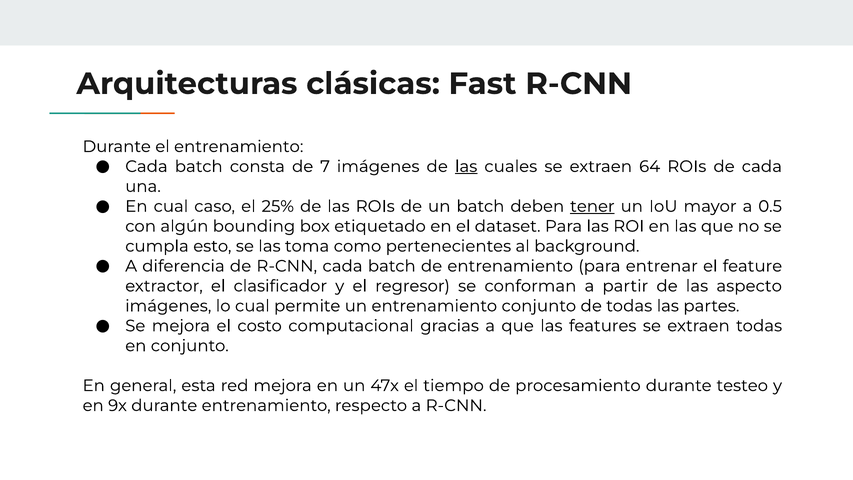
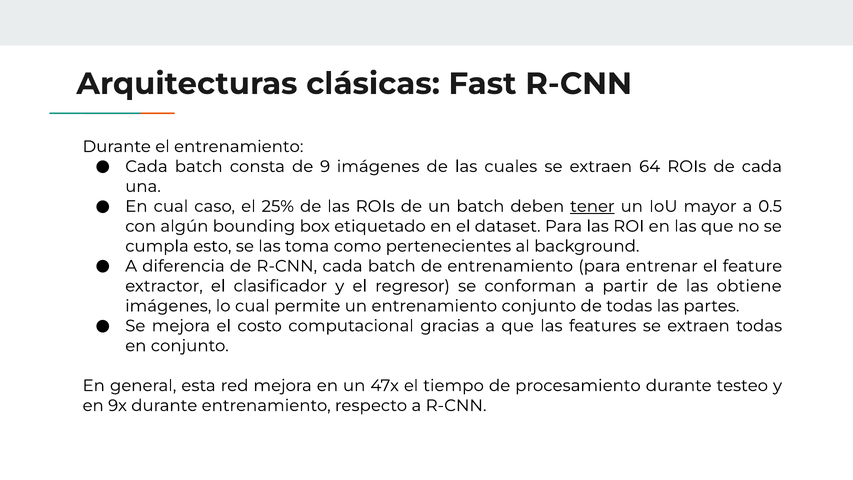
7: 7 -> 9 (325, 166)
las underline: present -> none (466, 166)
aspecto: aspecto -> obtiene (749, 286)
